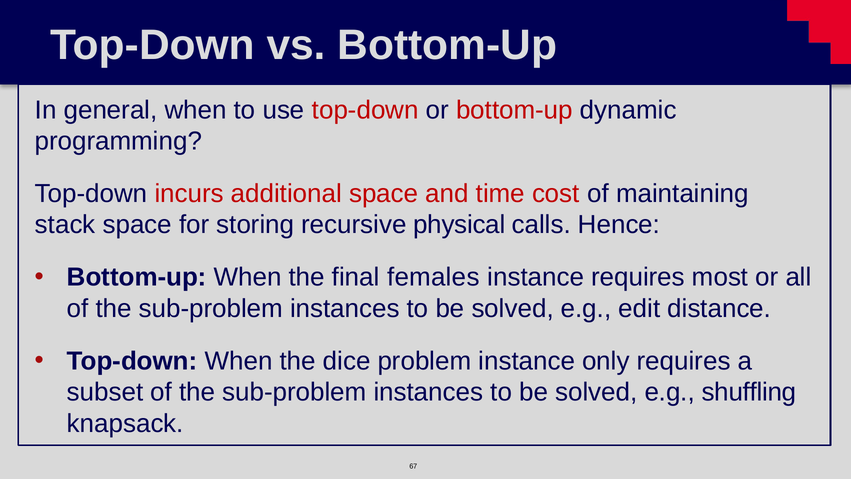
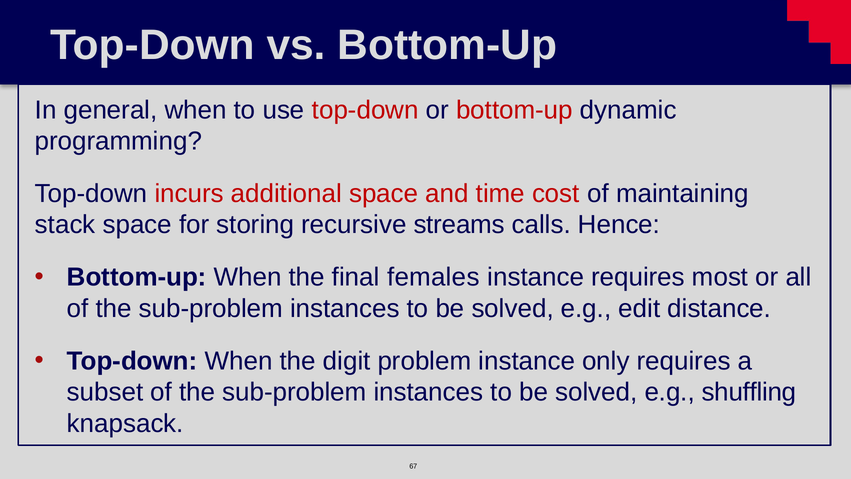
physical: physical -> streams (459, 225)
dice: dice -> digit (347, 361)
